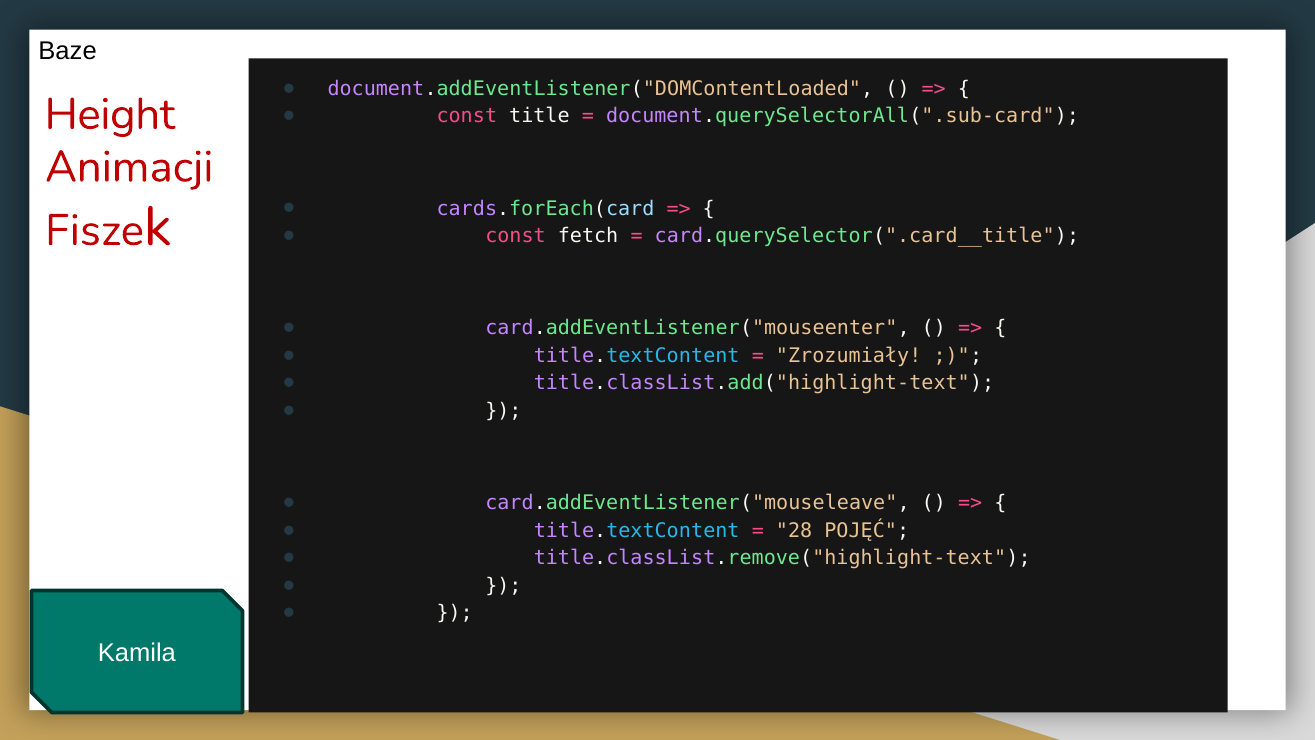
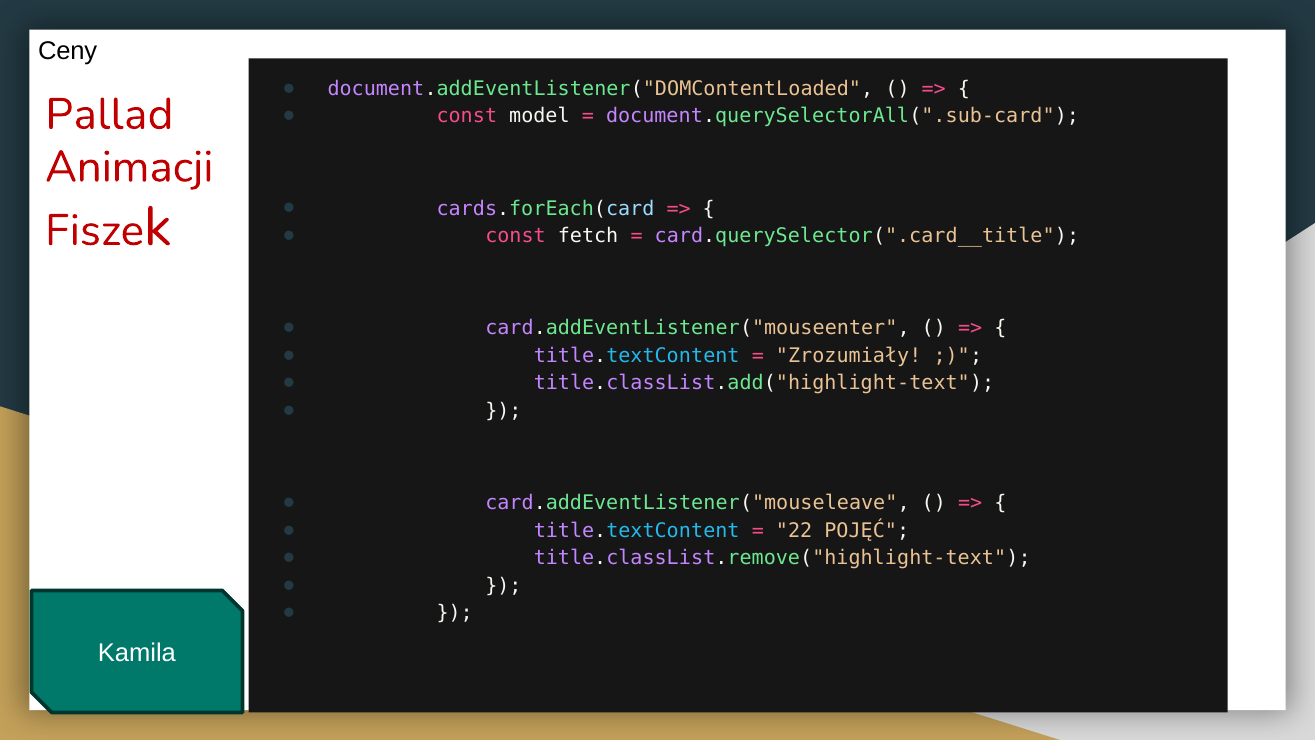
Baze: Baze -> Ceny (68, 51)
Height: Height -> Pallad (109, 114)
title: title -> model (539, 116)
28: 28 -> 22 (794, 530)
